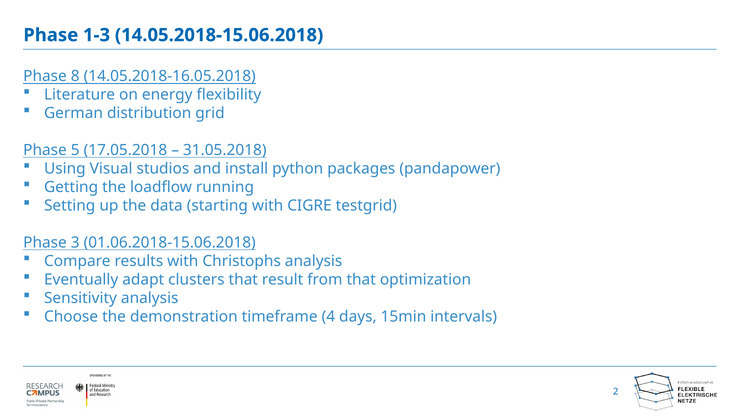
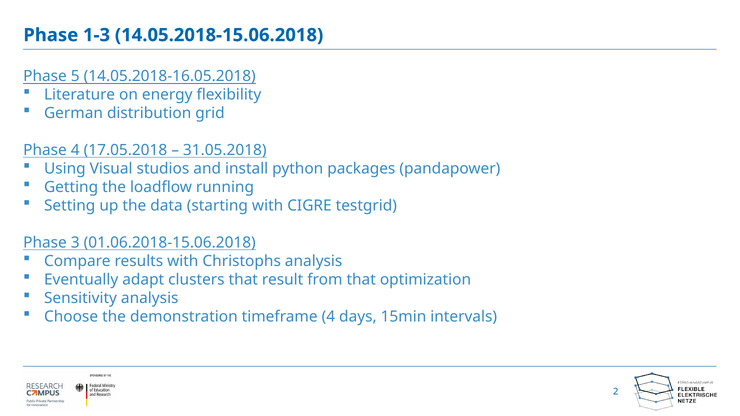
8: 8 -> 5 (75, 76)
Phase 5: 5 -> 4 (75, 150)
